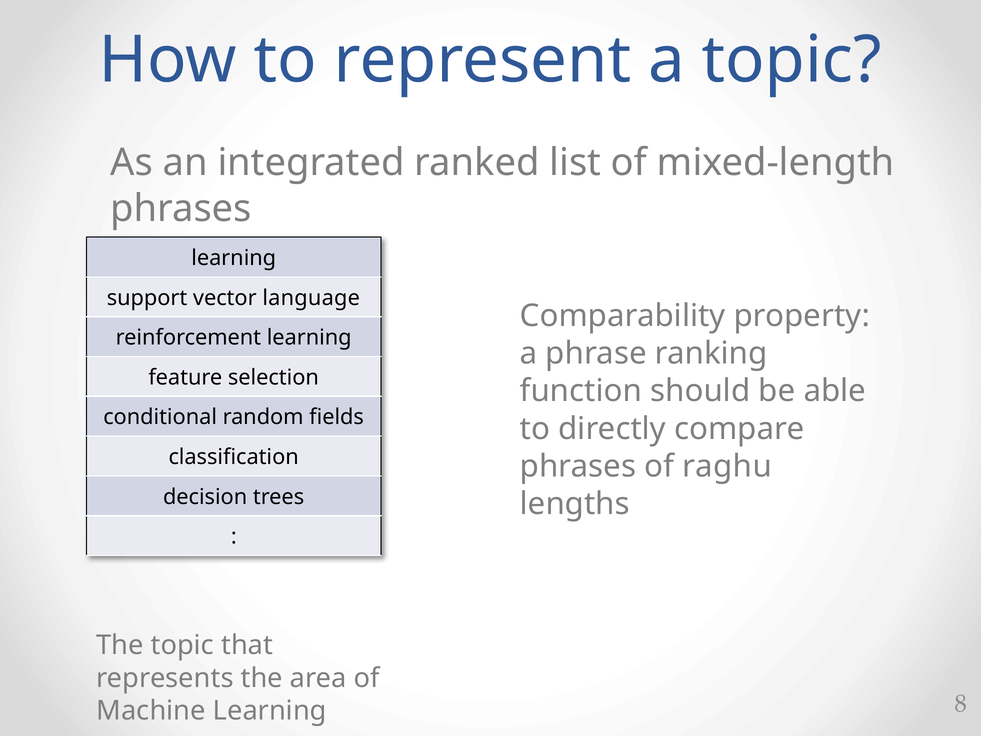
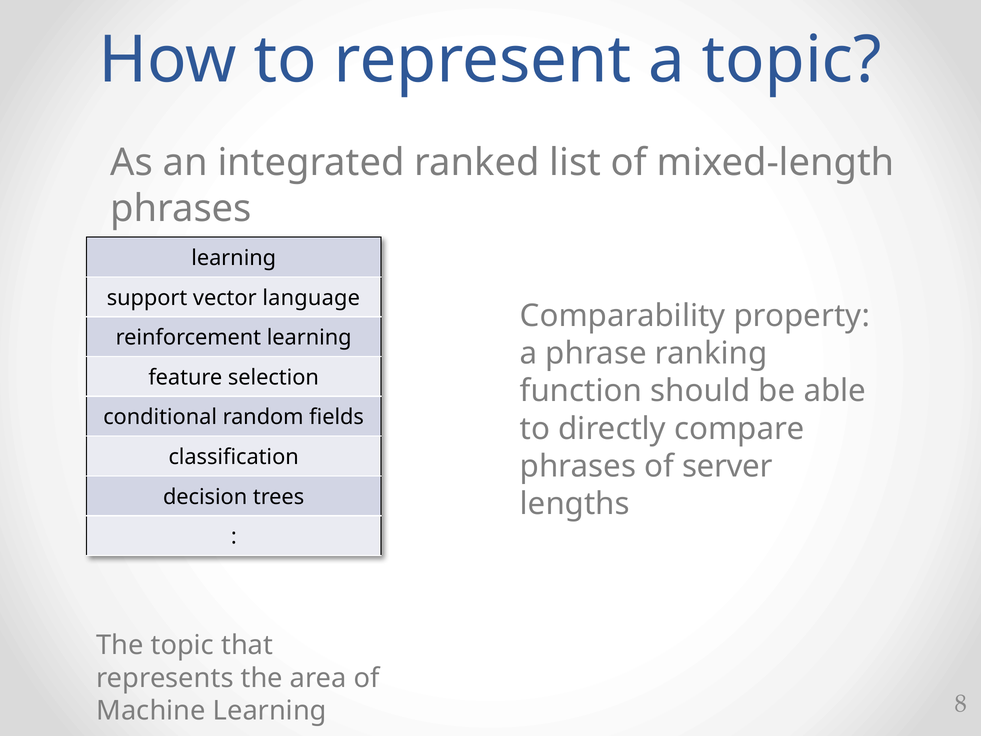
raghu: raghu -> server (727, 466)
